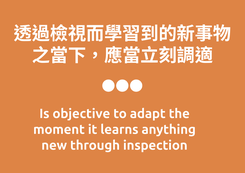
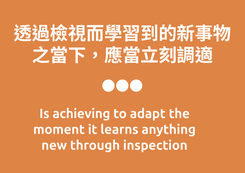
objective: objective -> achieving (81, 113)
